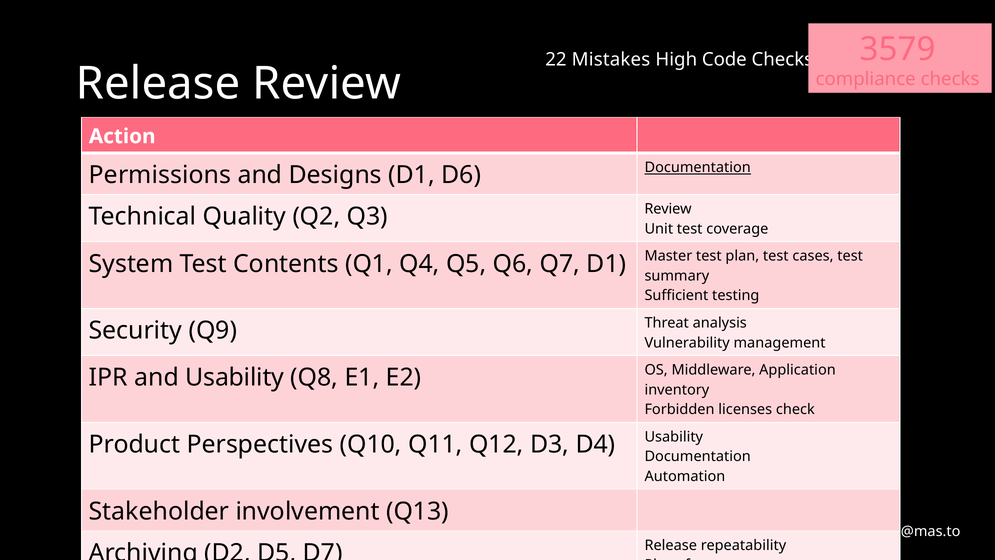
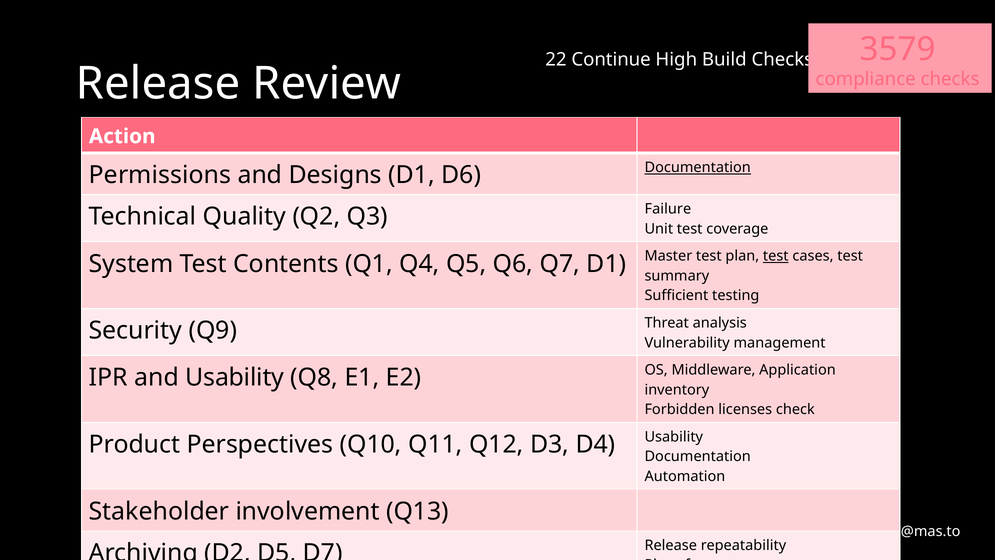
Mistakes: Mistakes -> Continue (611, 59)
Code: Code -> Build (724, 59)
Q3 Review: Review -> Failure (668, 209)
test underline: none -> present (776, 256)
